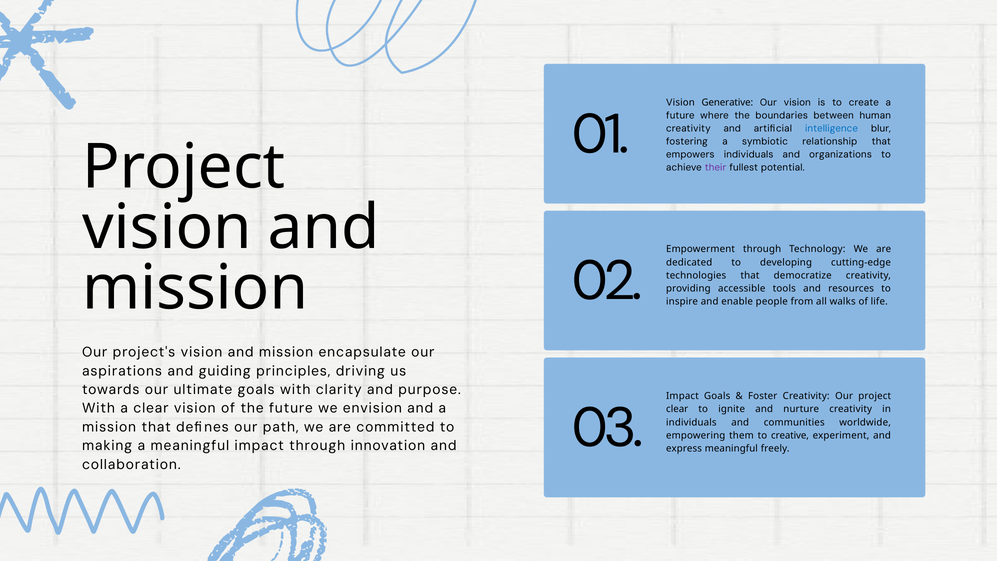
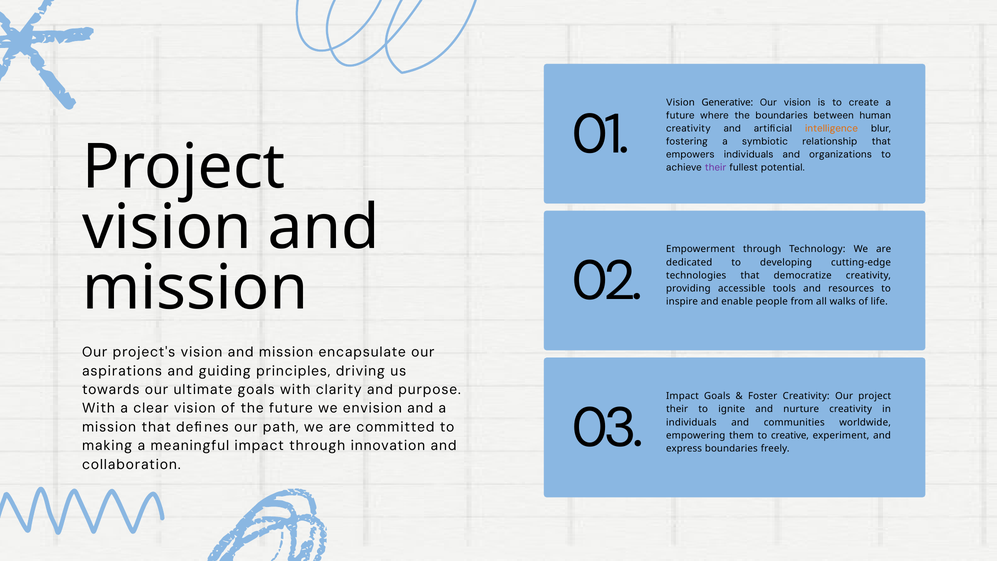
intelligence colour: blue -> orange (831, 128)
clear: clear -> their (677, 409)
express meaningful: meaningful -> boundaries (731, 448)
